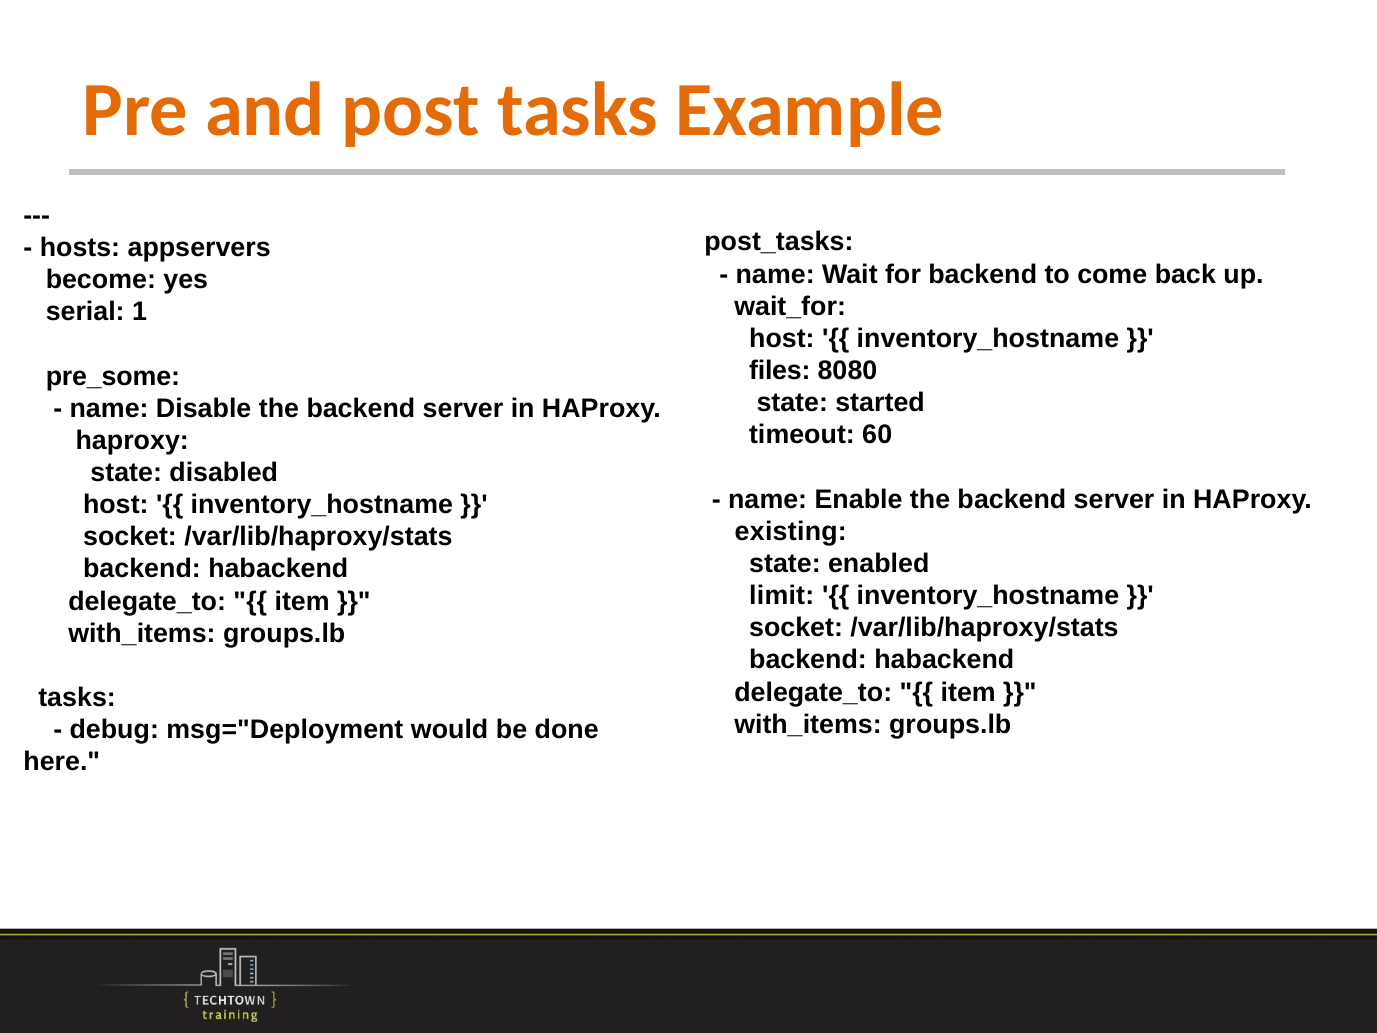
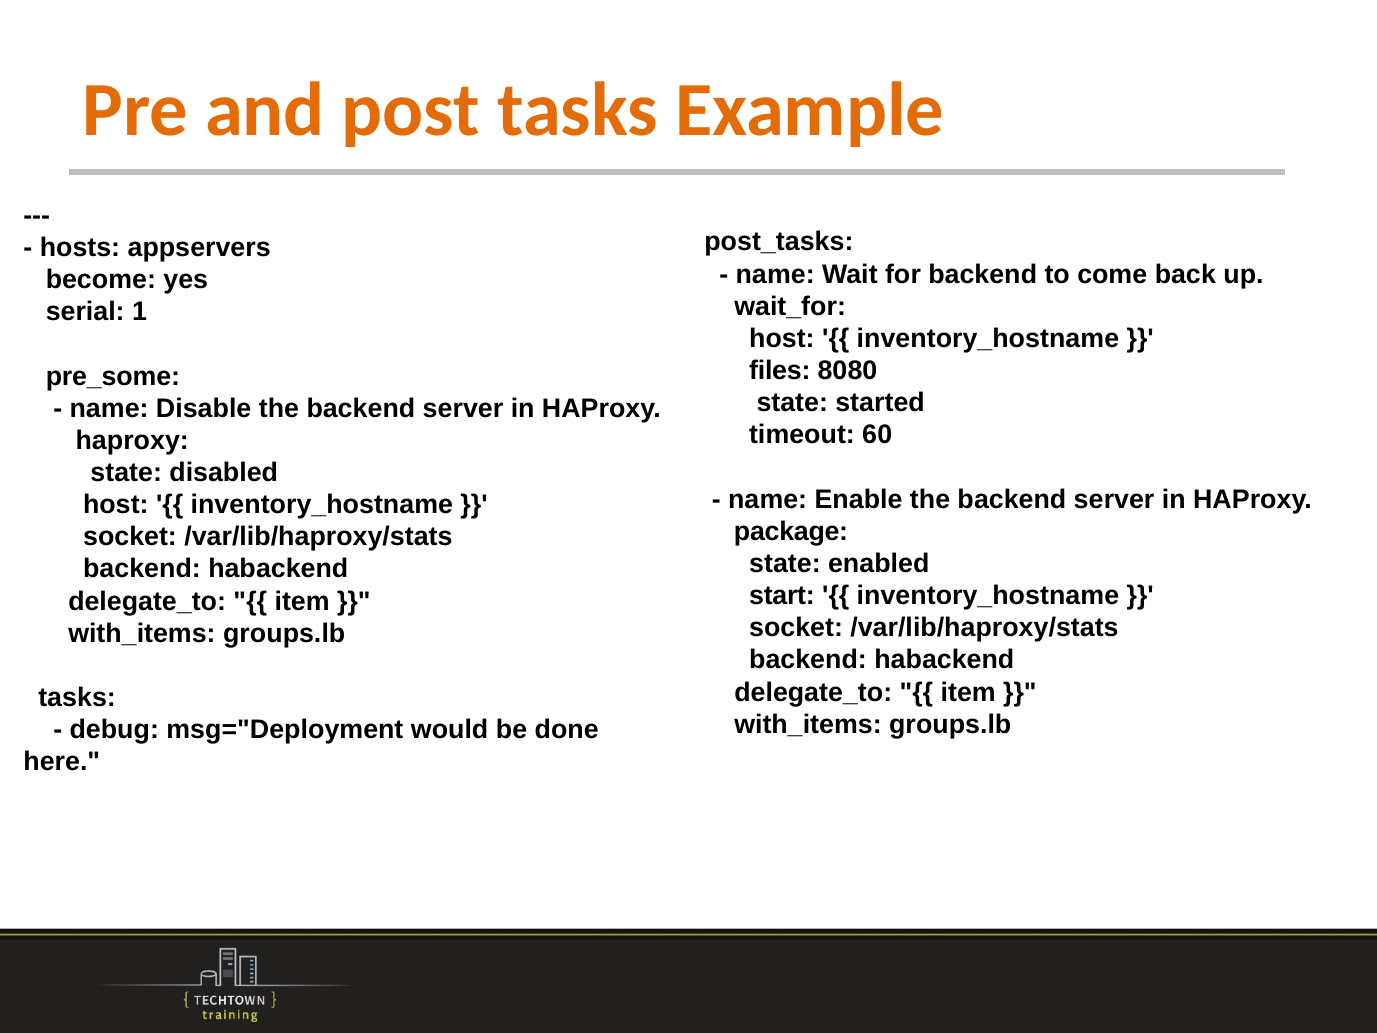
existing: existing -> package (791, 531)
limit: limit -> start (782, 596)
